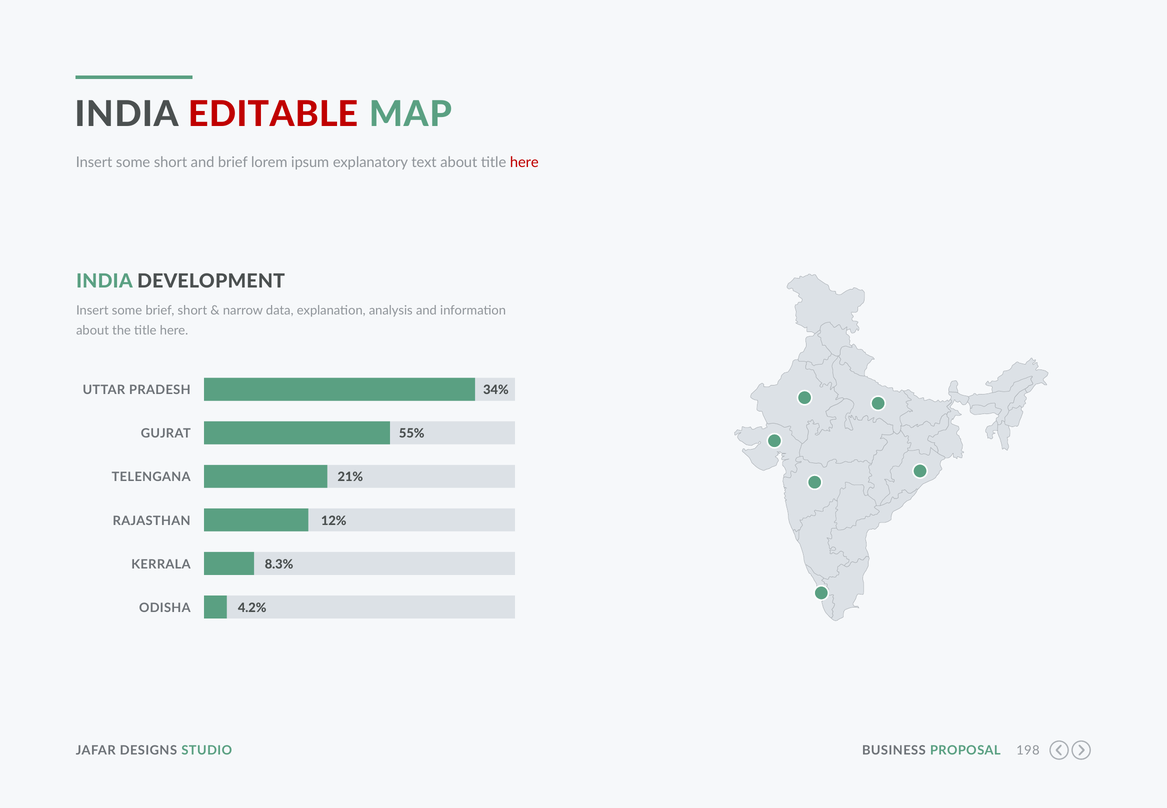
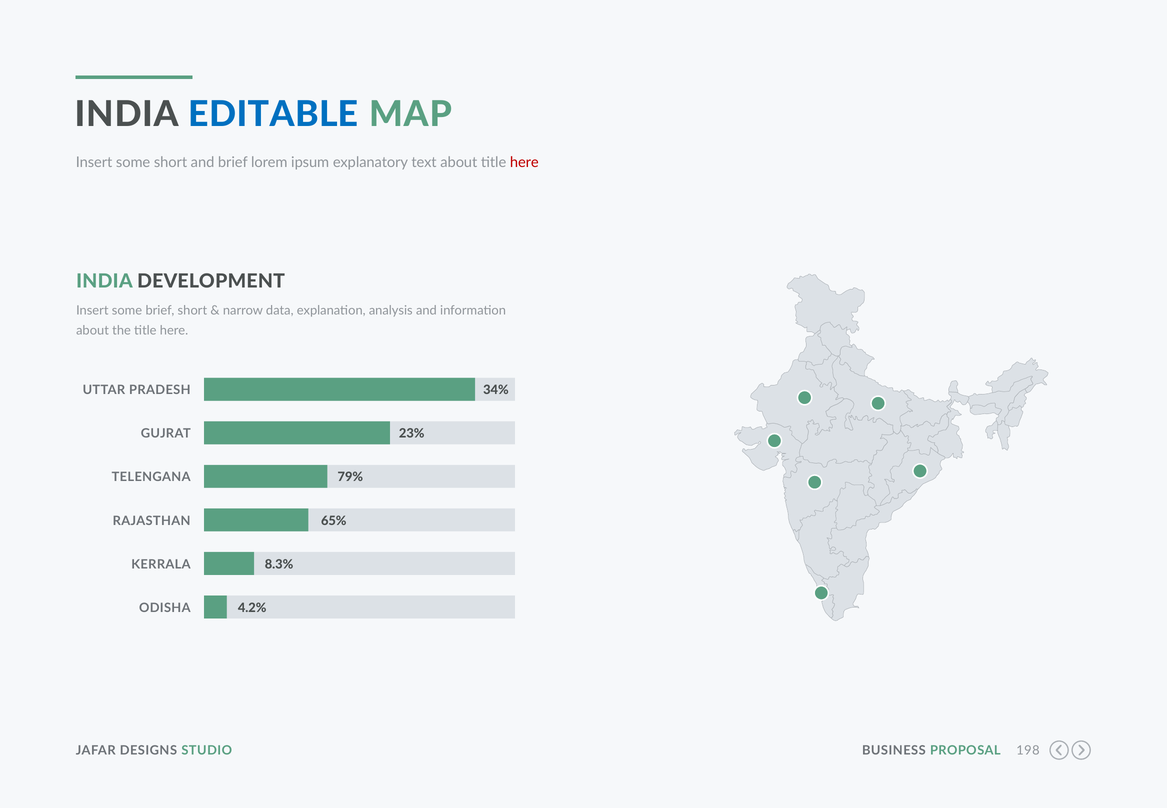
EDITABLE colour: red -> blue (273, 114)
55%: 55% -> 23% (412, 434)
21%: 21% -> 79% (350, 477)
12%: 12% -> 65% (334, 521)
